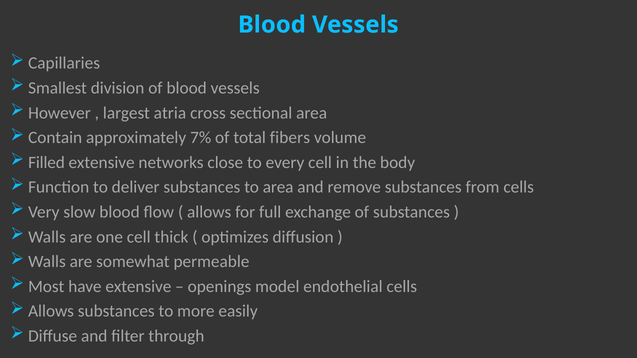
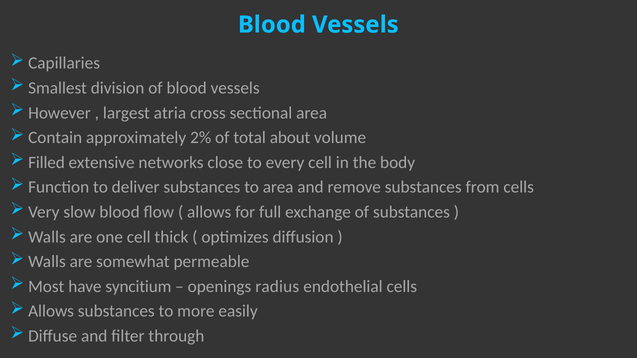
7%: 7% -> 2% (201, 138)
fibers: fibers -> about (290, 138)
have extensive: extensive -> syncitium (138, 287)
model: model -> radius (277, 287)
